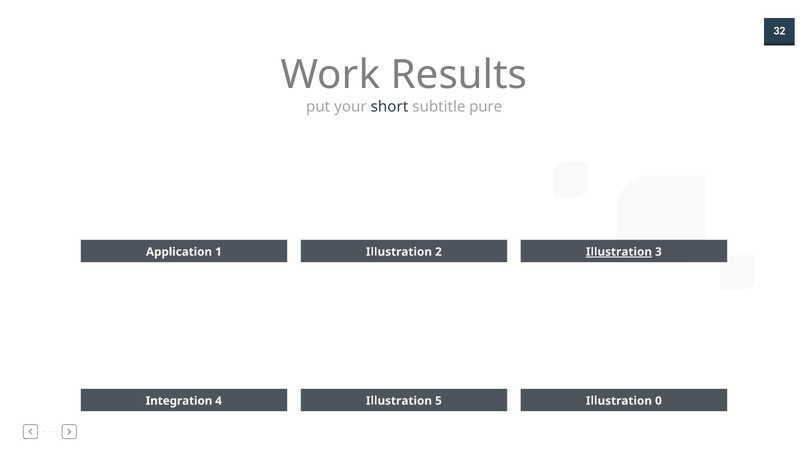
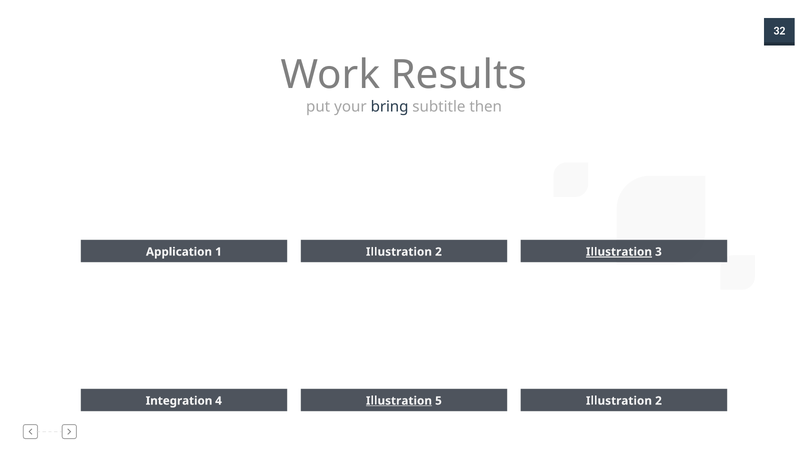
short: short -> bring (390, 107)
pure: pure -> then (486, 107)
Illustration underline: none -> present (399, 401)
5 Illustration 0: 0 -> 2 (658, 401)
